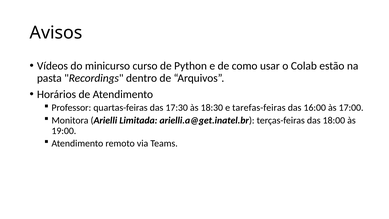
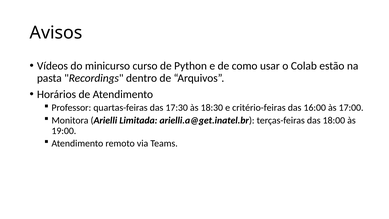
tarefas-feiras: tarefas-feiras -> critério-feiras (259, 108)
